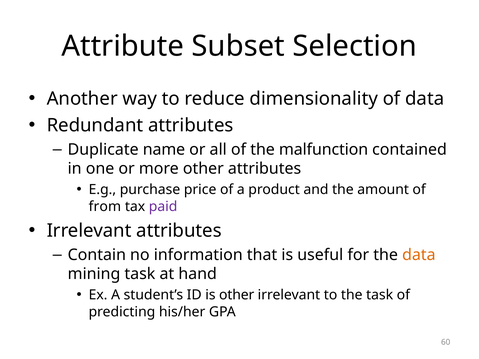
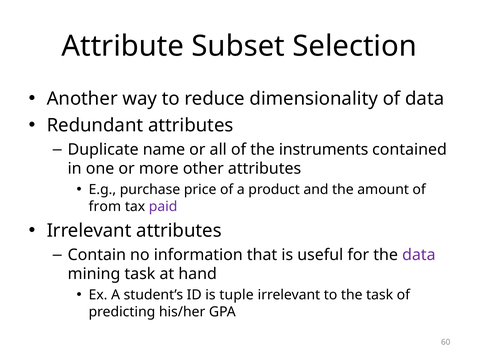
malfunction: malfunction -> instruments (324, 150)
data colour: orange -> purple (419, 255)
is other: other -> tuple (237, 295)
